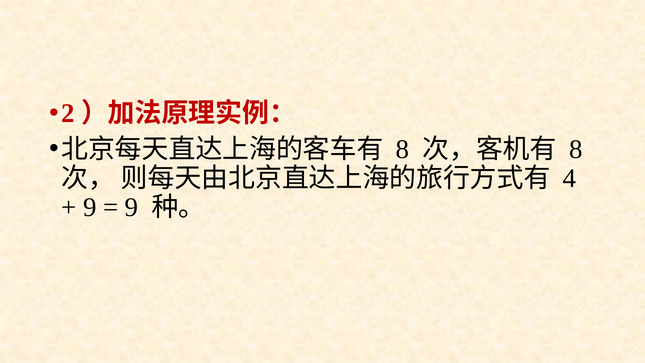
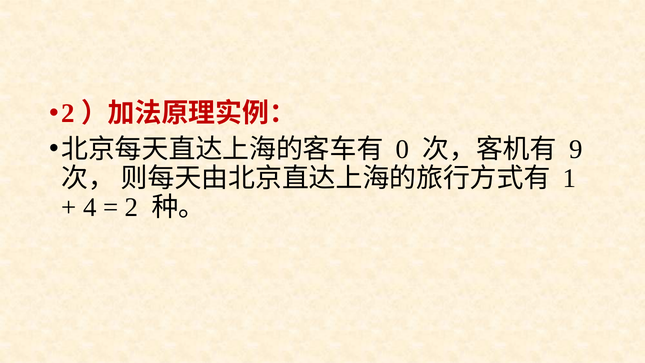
8: 8 -> 0 (403, 149)
8: 8 -> 9 (576, 149)
4: 4 -> 1 (570, 178)
9: 9 -> 4 (90, 207)
9: 9 -> 2 (132, 207)
